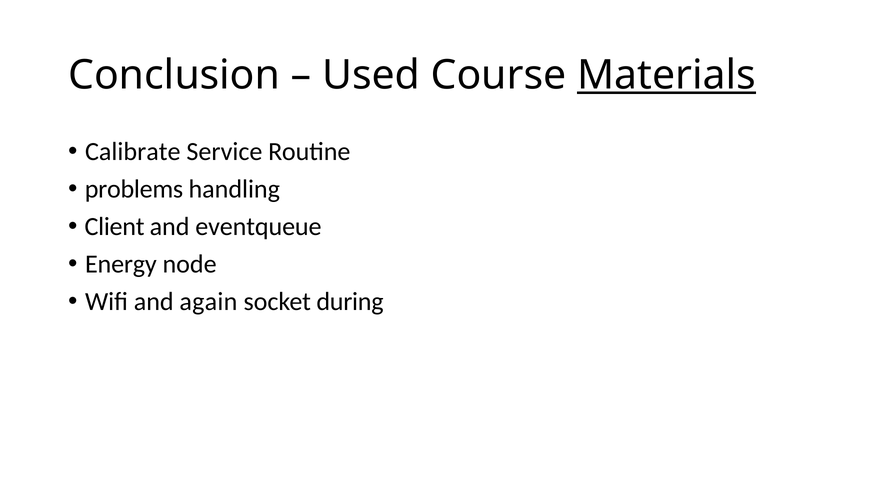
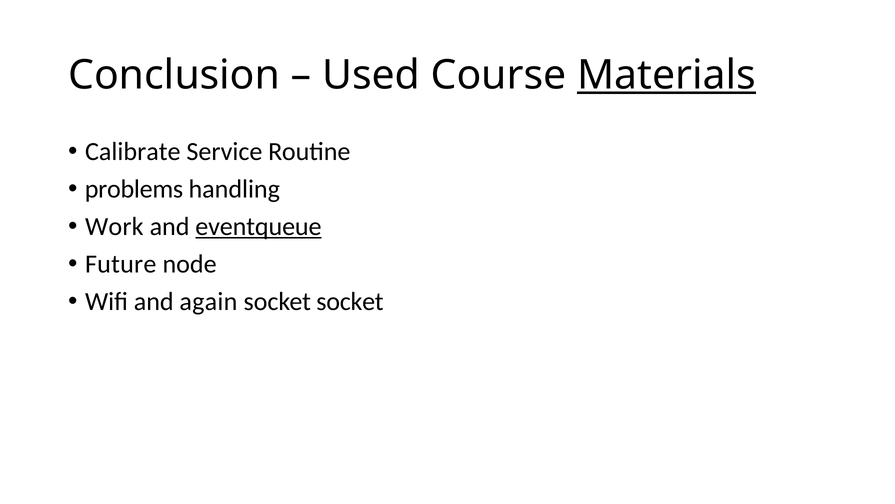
Client: Client -> Work (114, 226)
eventqueue underline: none -> present (258, 226)
Energy: Energy -> Future (121, 264)
socket during: during -> socket (350, 301)
